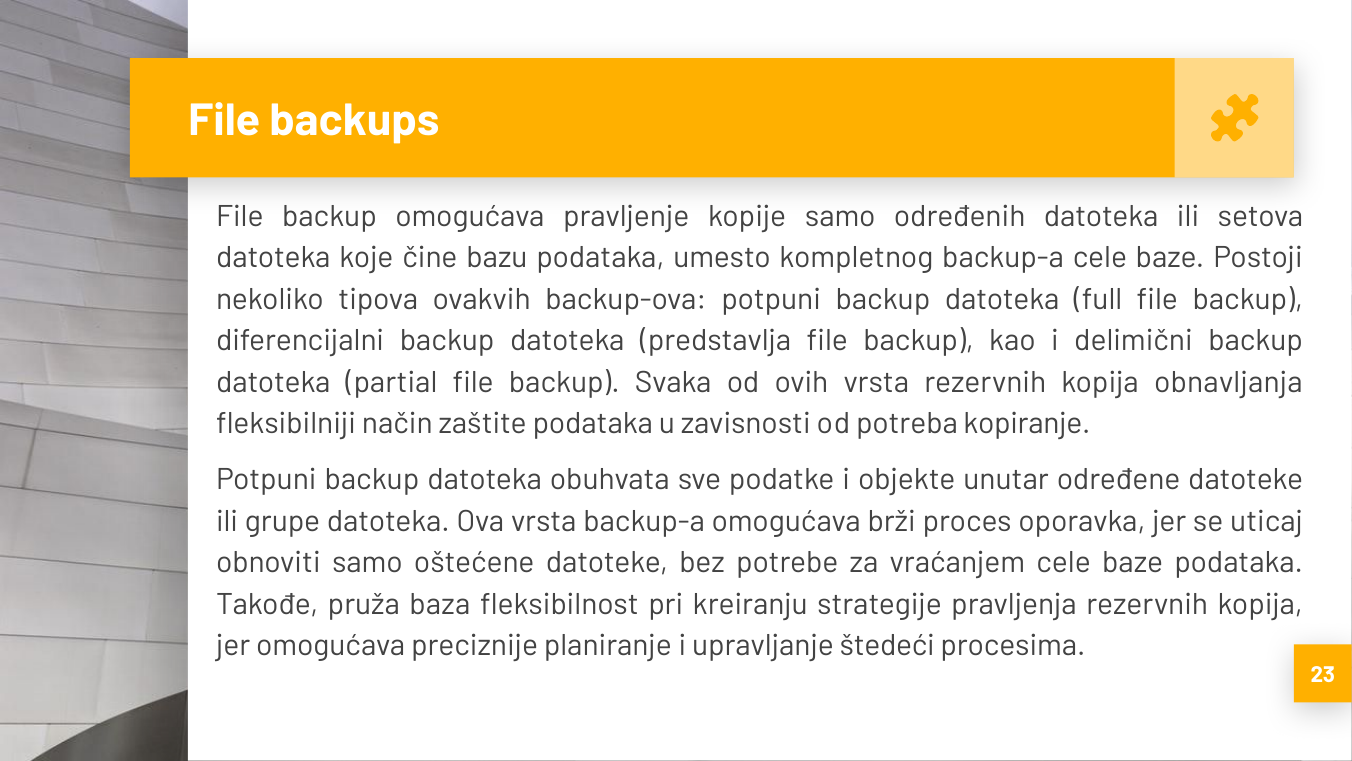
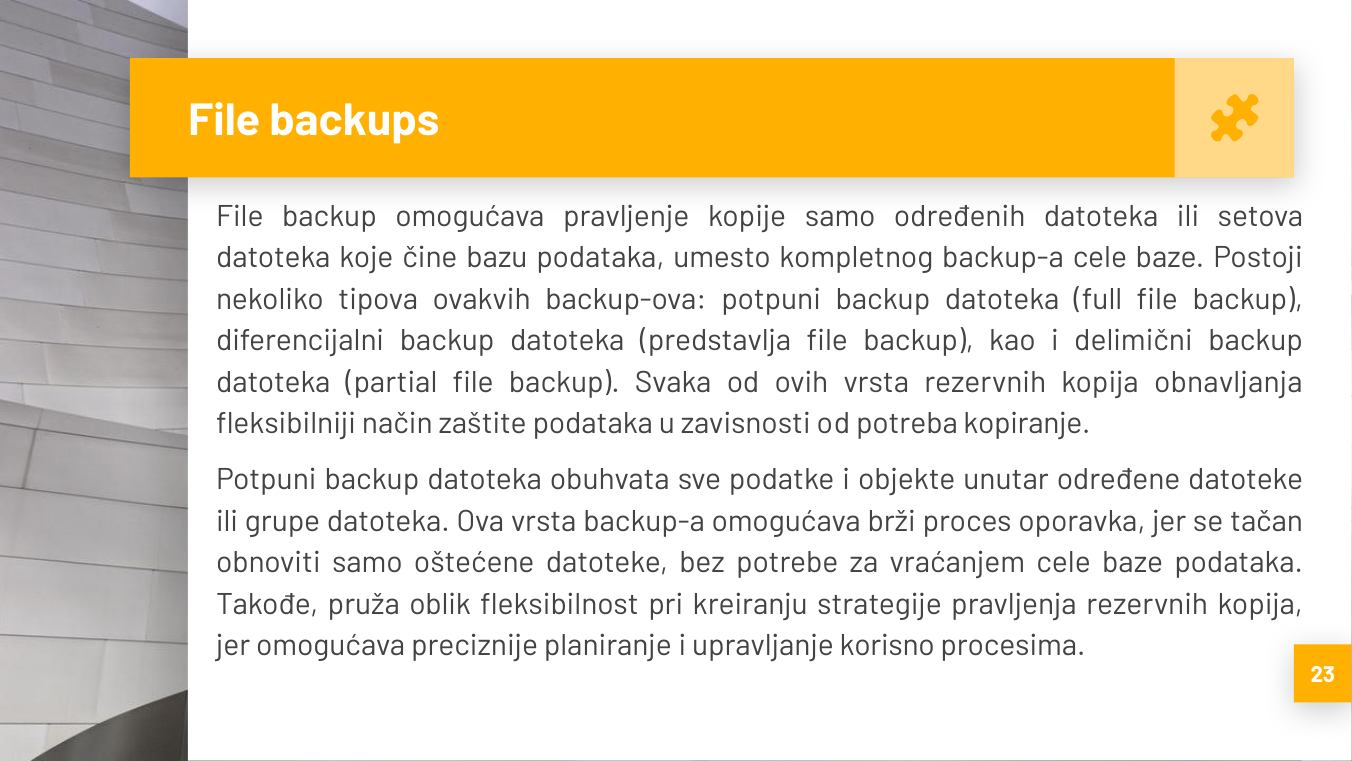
uticaj: uticaj -> tačan (1267, 521)
baza: baza -> oblik (440, 604)
štedeći: štedeći -> korisno (887, 645)
